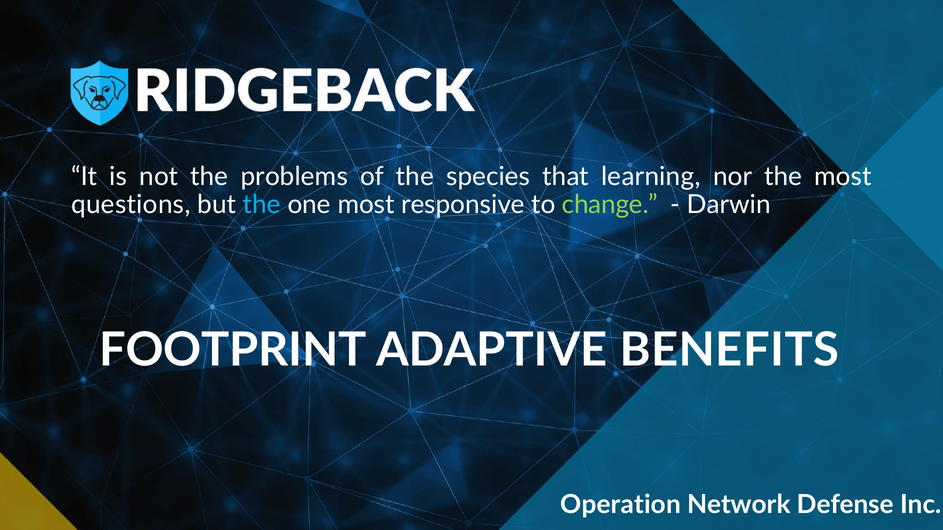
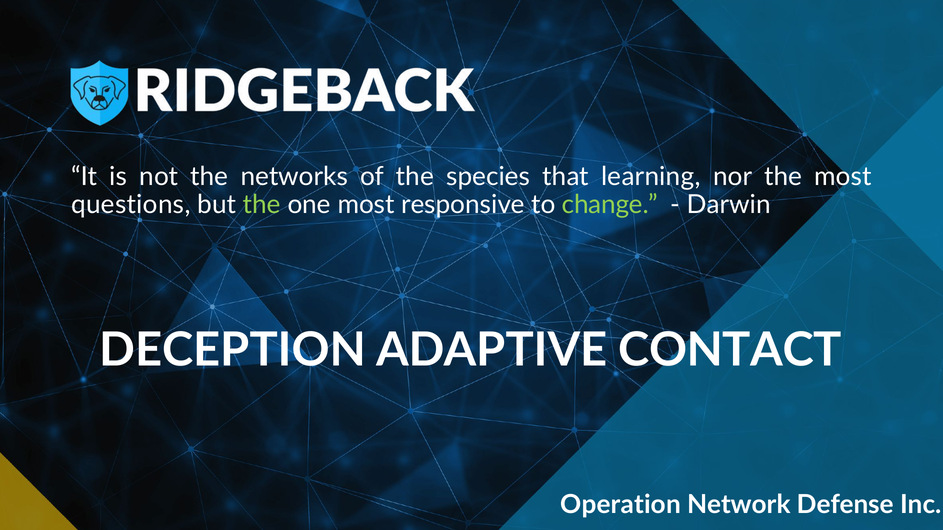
problems: problems -> networks (294, 177)
the colour: light blue -> light green (262, 205)
FOOTPRINT: FOOTPRINT -> DECEPTION (233, 351)
BENEFITS: BENEFITS -> CONTACT (730, 351)
